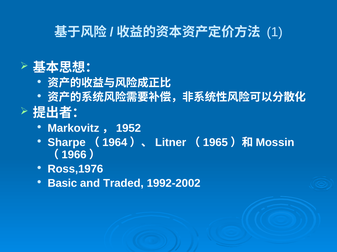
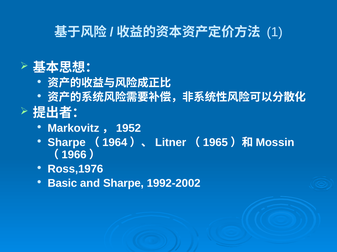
Traded: Traded -> Sharpe (123, 184)
